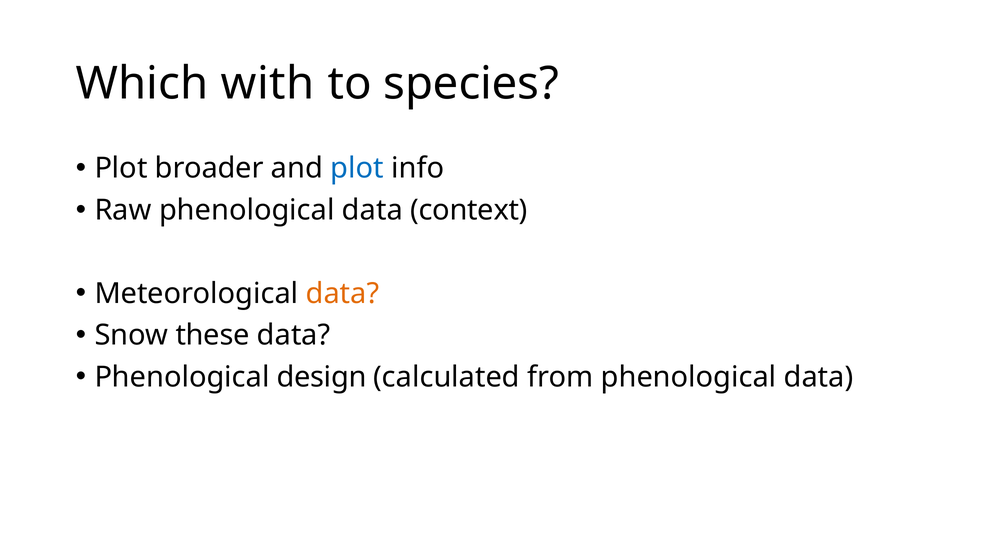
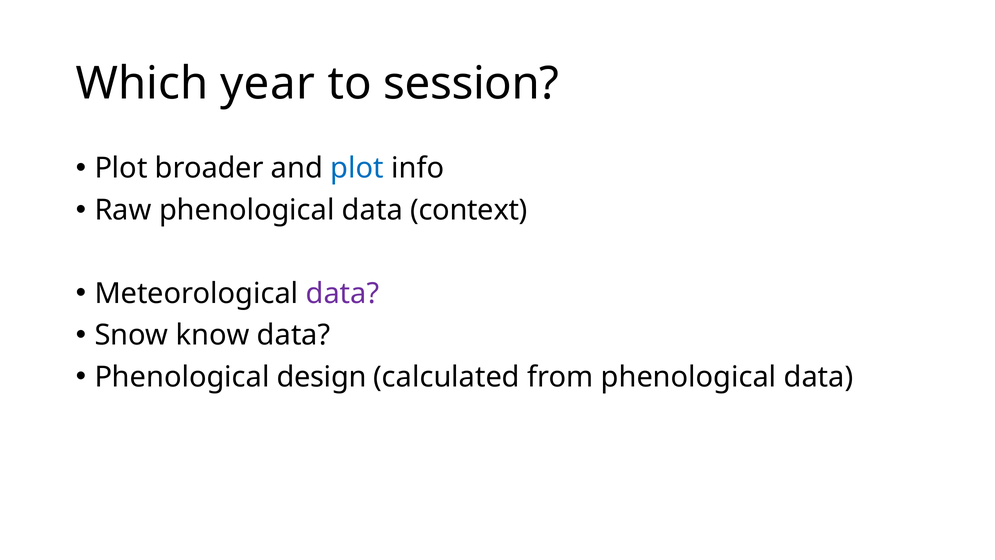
with: with -> year (268, 84)
species: species -> session (471, 84)
data colour: orange -> purple (342, 293)
these: these -> know (212, 335)
